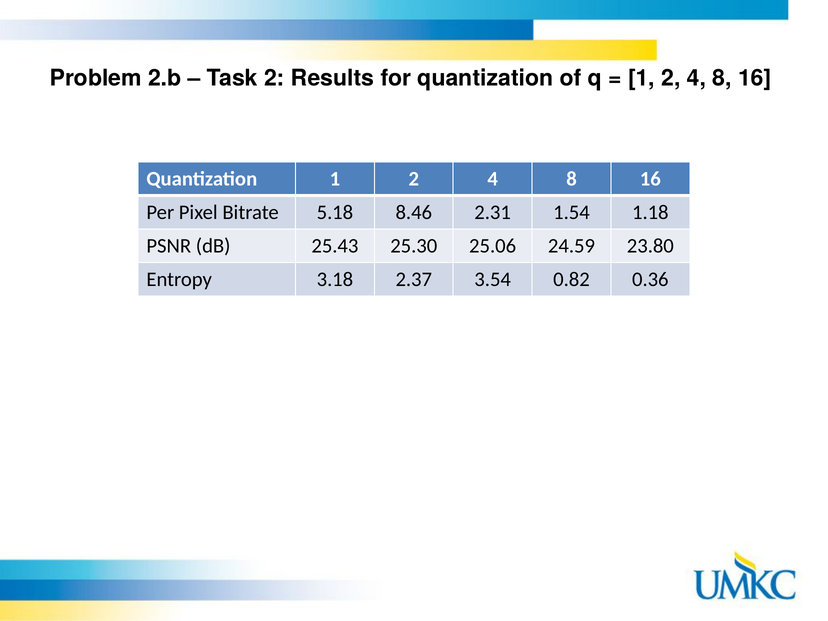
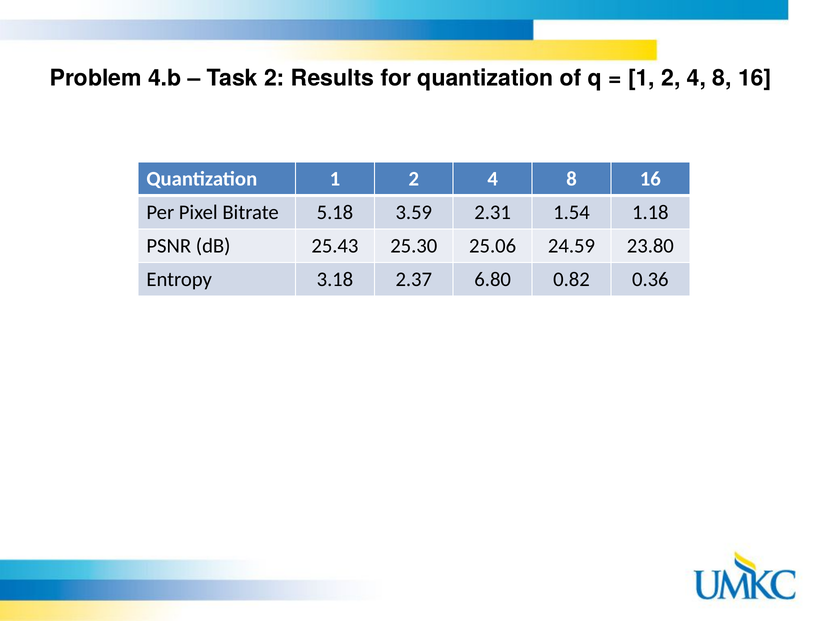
2.b: 2.b -> 4.b (165, 78)
8.46: 8.46 -> 3.59 (414, 212)
3.54: 3.54 -> 6.80 (493, 280)
